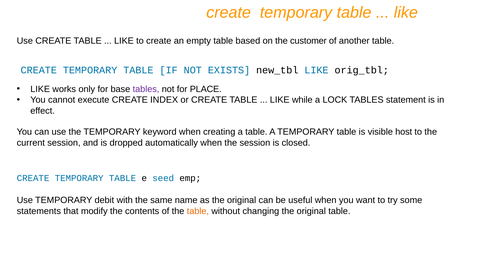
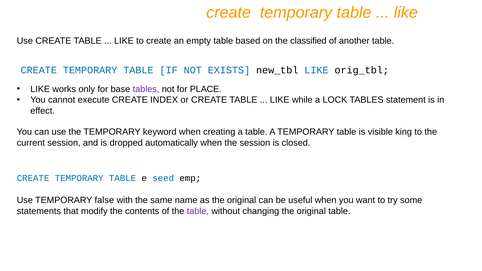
customer: customer -> classified (308, 41)
host: host -> king (404, 132)
debit: debit -> false (104, 200)
table colour: orange -> purple (198, 211)
